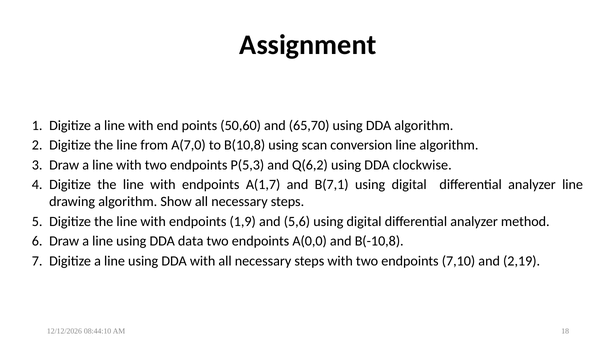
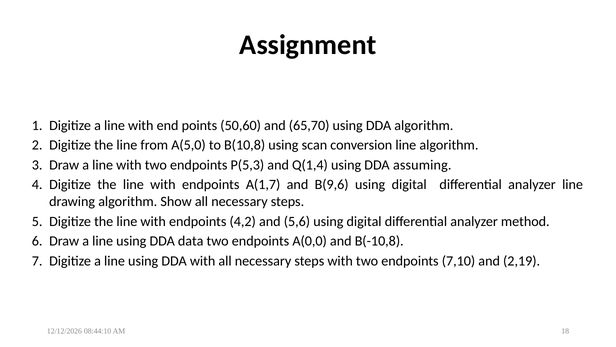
A(7,0: A(7,0 -> A(5,0 (189, 145)
Q(6,2: Q(6,2 -> Q(1,4 (310, 165)
clockwise: clockwise -> assuming (422, 165)
B(7,1: B(7,1 -> B(9,6 (332, 184)
1,9: 1,9 -> 4,2 (243, 221)
